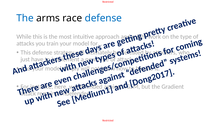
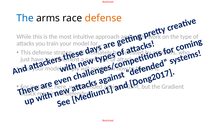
defense colour: blue -> orange (103, 18)
